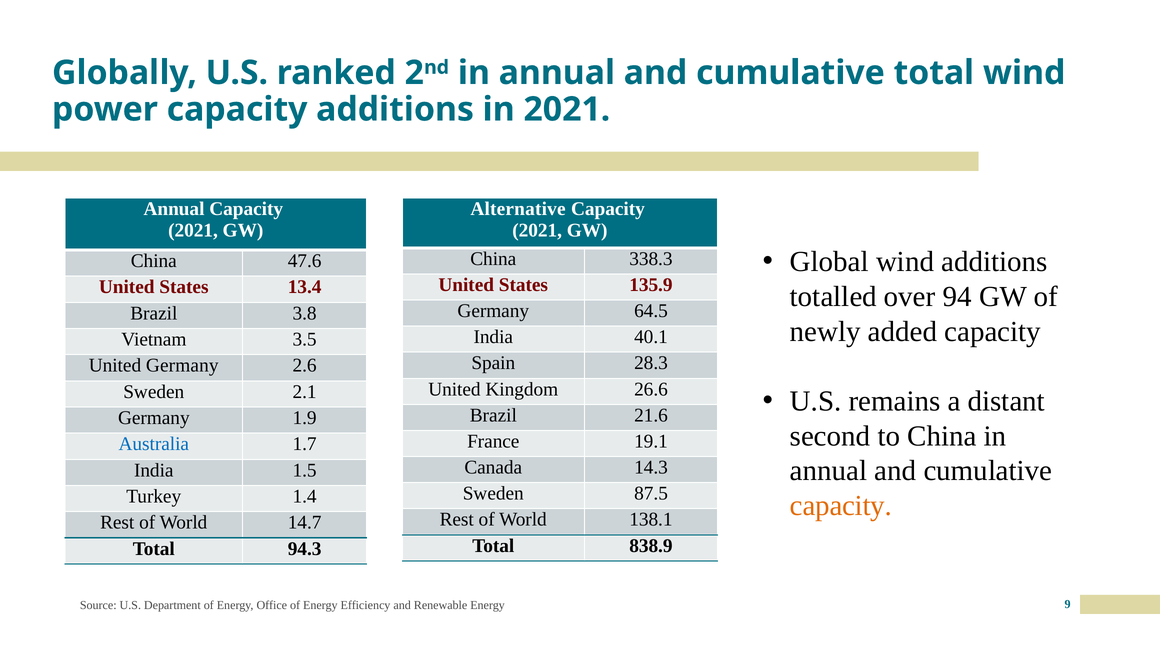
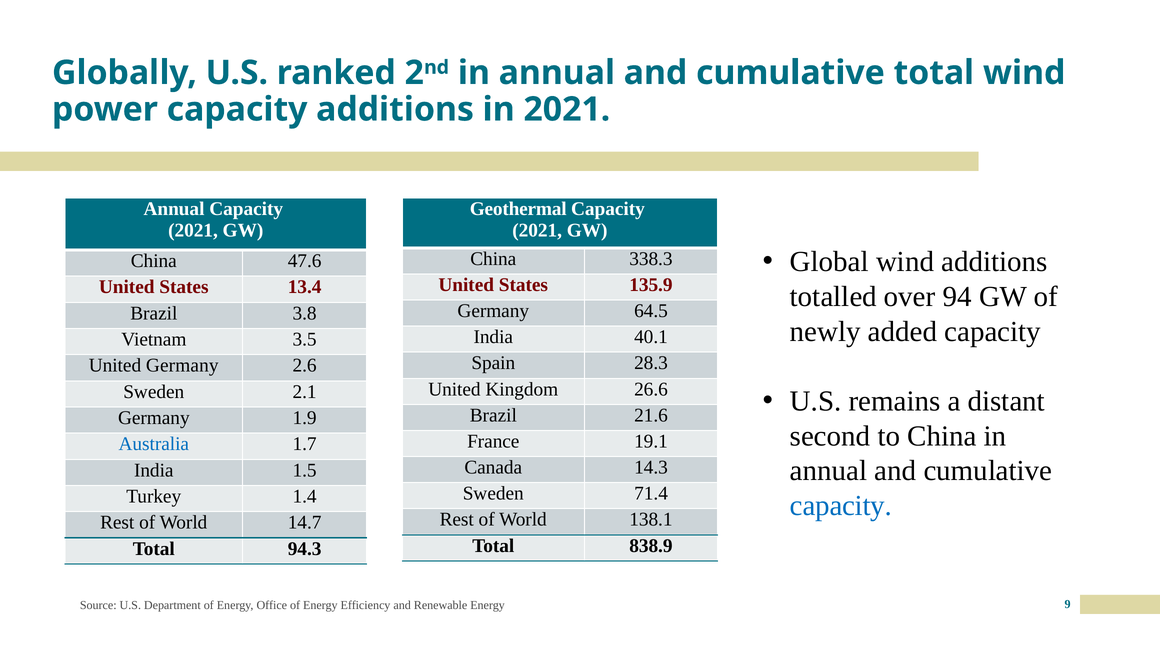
Alternative: Alternative -> Geothermal (518, 208)
87.5: 87.5 -> 71.4 (651, 493)
capacity colour: orange -> blue (841, 505)
